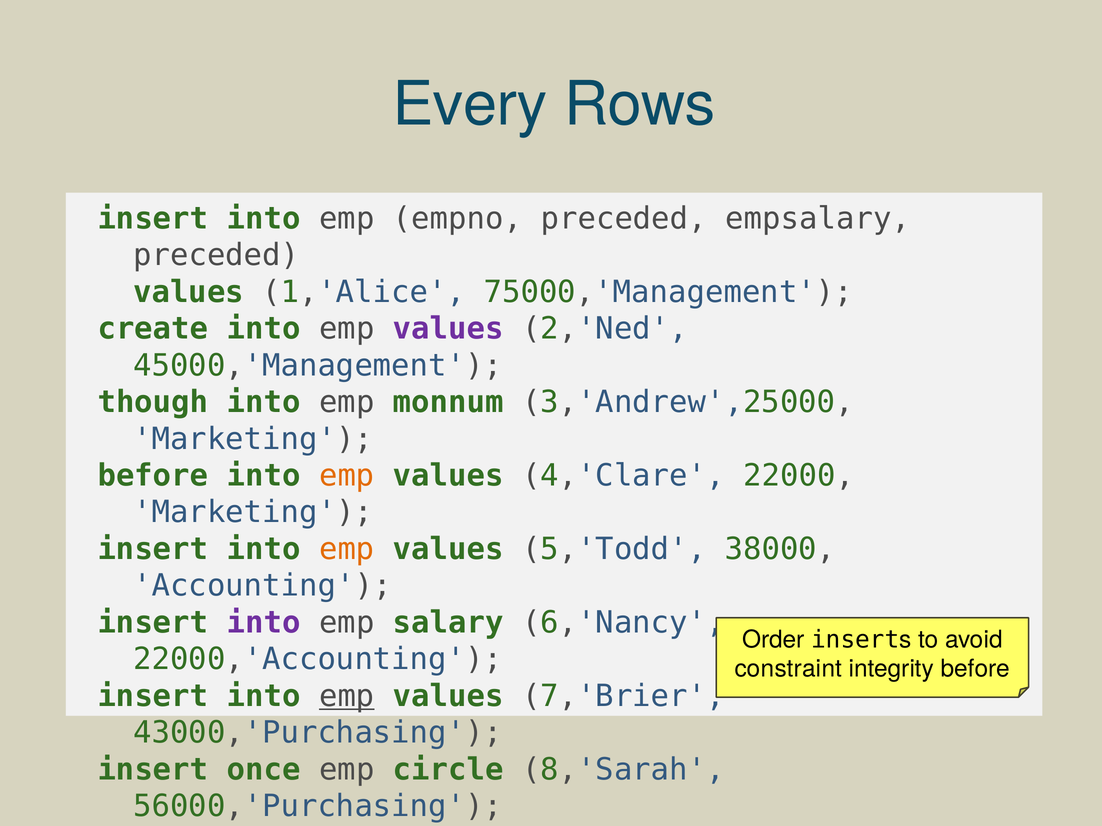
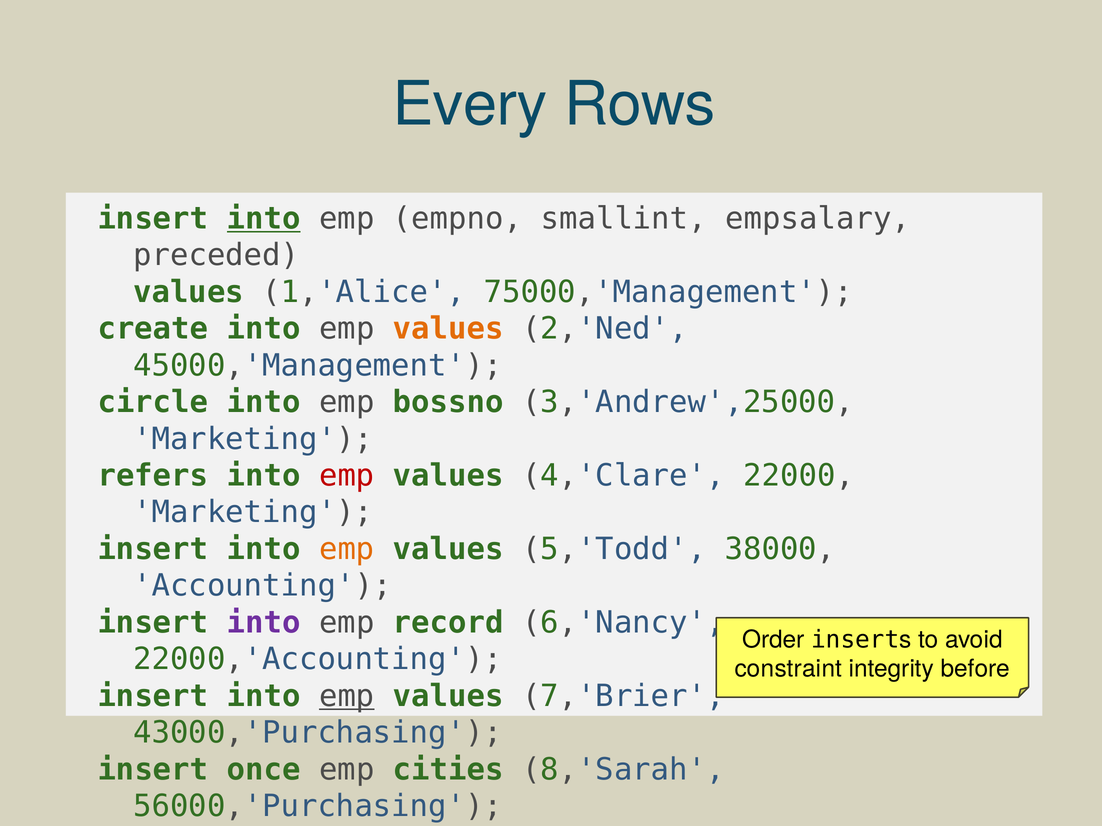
into underline: none -> present (264, 219)
empno preceded: preceded -> smallint (624, 219)
values colour: purple -> orange (448, 329)
though: though -> circle (153, 402)
monnum: monnum -> bossno (448, 402)
before: before -> refers (153, 476)
emp colour: orange -> red (347, 476)
salary: salary -> record (448, 623)
circle: circle -> cities (448, 770)
